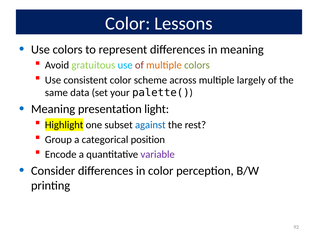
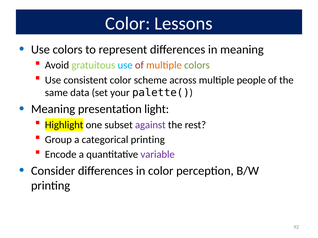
largely: largely -> people (251, 80)
against colour: blue -> purple (150, 125)
categorical position: position -> printing (148, 140)
